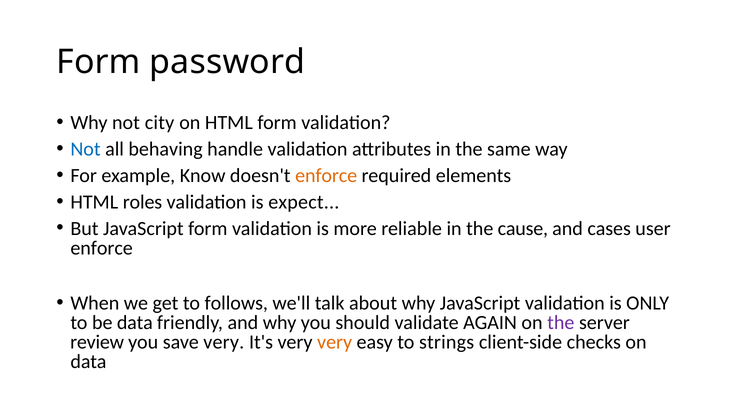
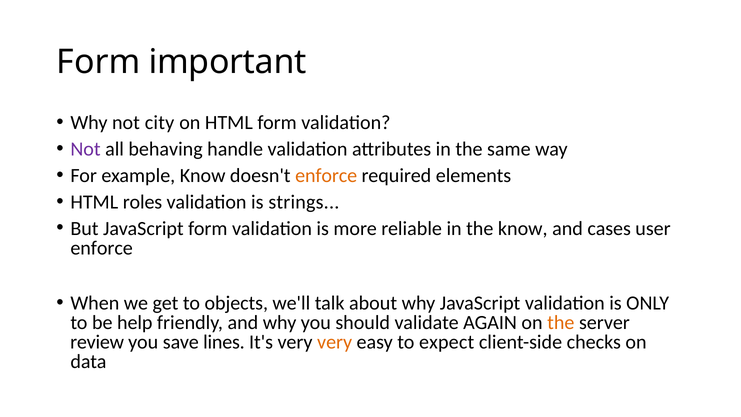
password: password -> important (228, 62)
Not colour: blue -> purple (85, 149)
expect: expect -> strings (304, 202)
the cause: cause -> know (523, 228)
follows: follows -> objects (236, 303)
be data: data -> help (135, 322)
the colour: purple -> orange (561, 322)
save very: very -> lines (224, 342)
strings: strings -> expect (447, 342)
